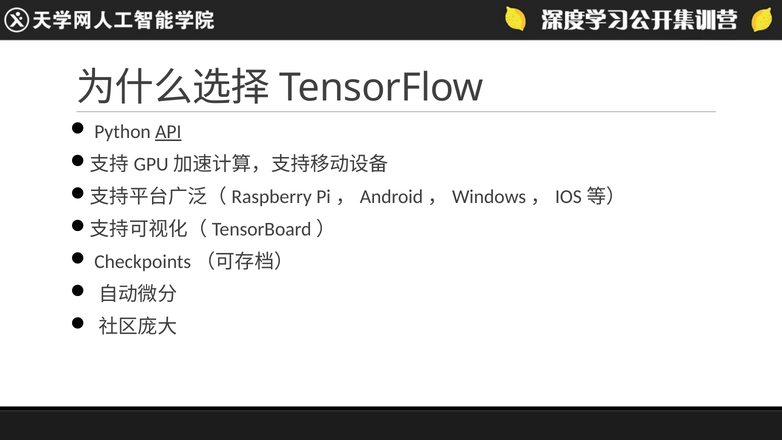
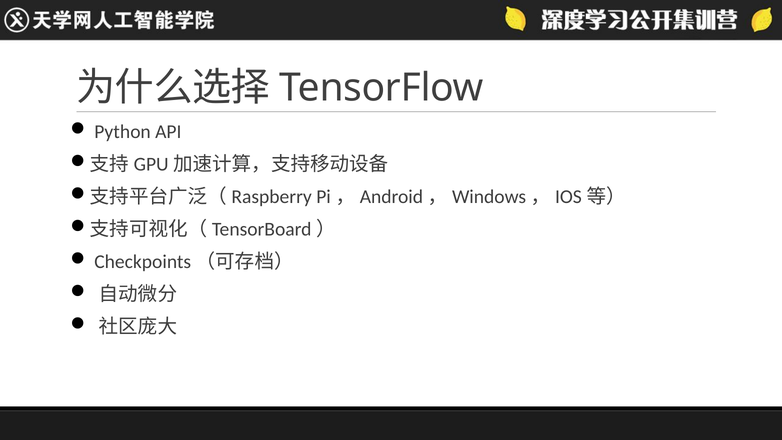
API underline: present -> none (168, 132)
